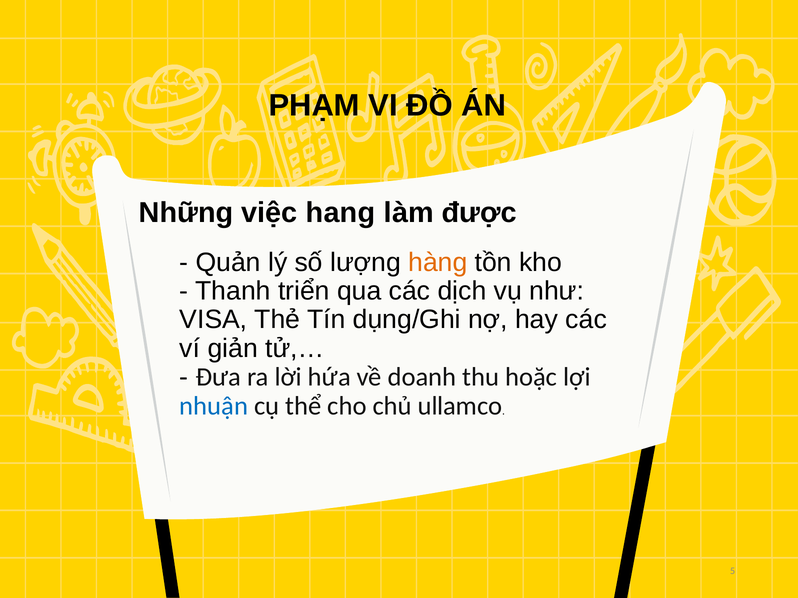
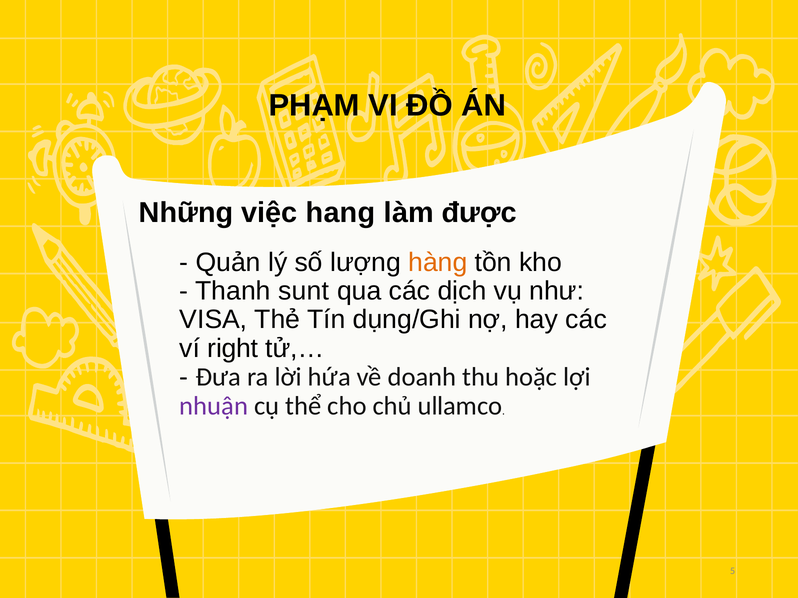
triển: triển -> sunt (304, 291)
giản: giản -> right (233, 349)
nhuận colour: blue -> purple (214, 406)
